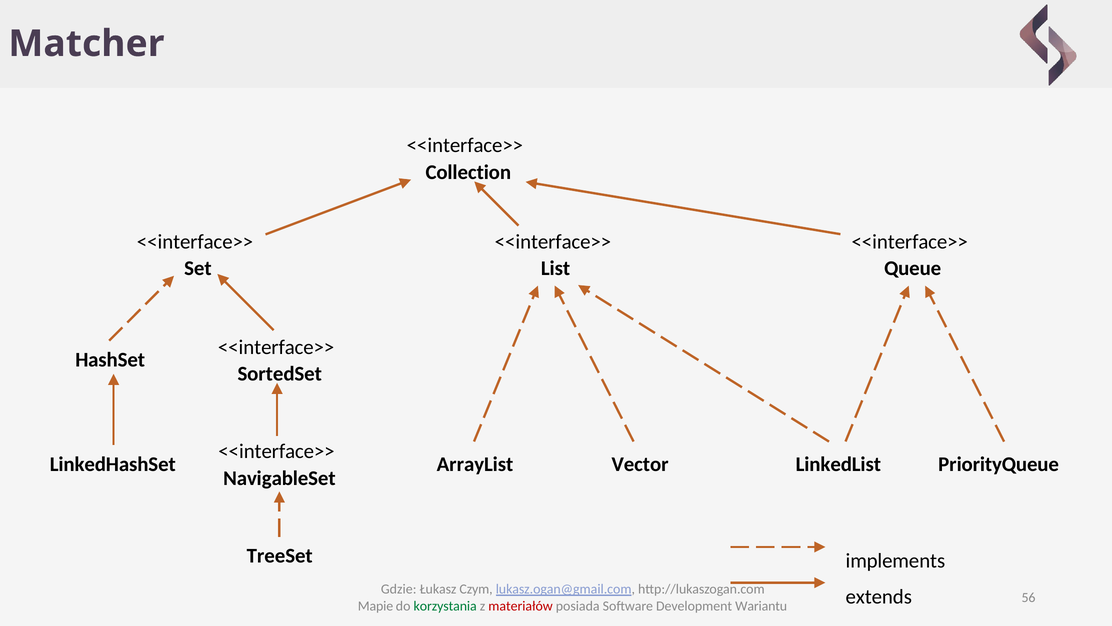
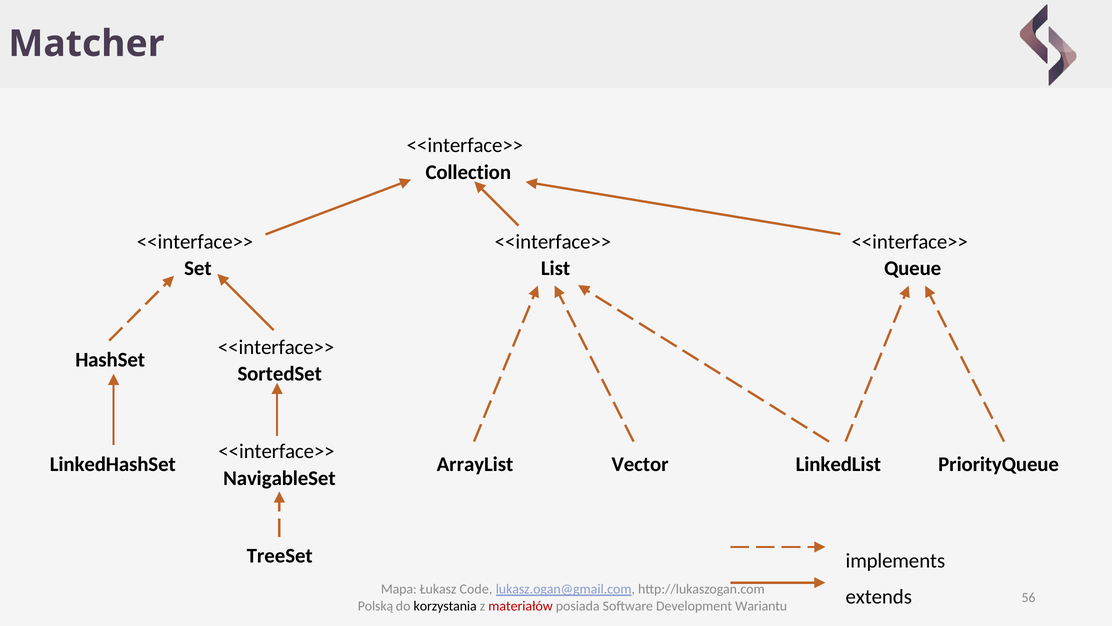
Gdzie: Gdzie -> Mapa (399, 589)
Czym: Czym -> Code (476, 589)
Mapie: Mapie -> Polską (376, 606)
korzystania colour: green -> black (445, 606)
